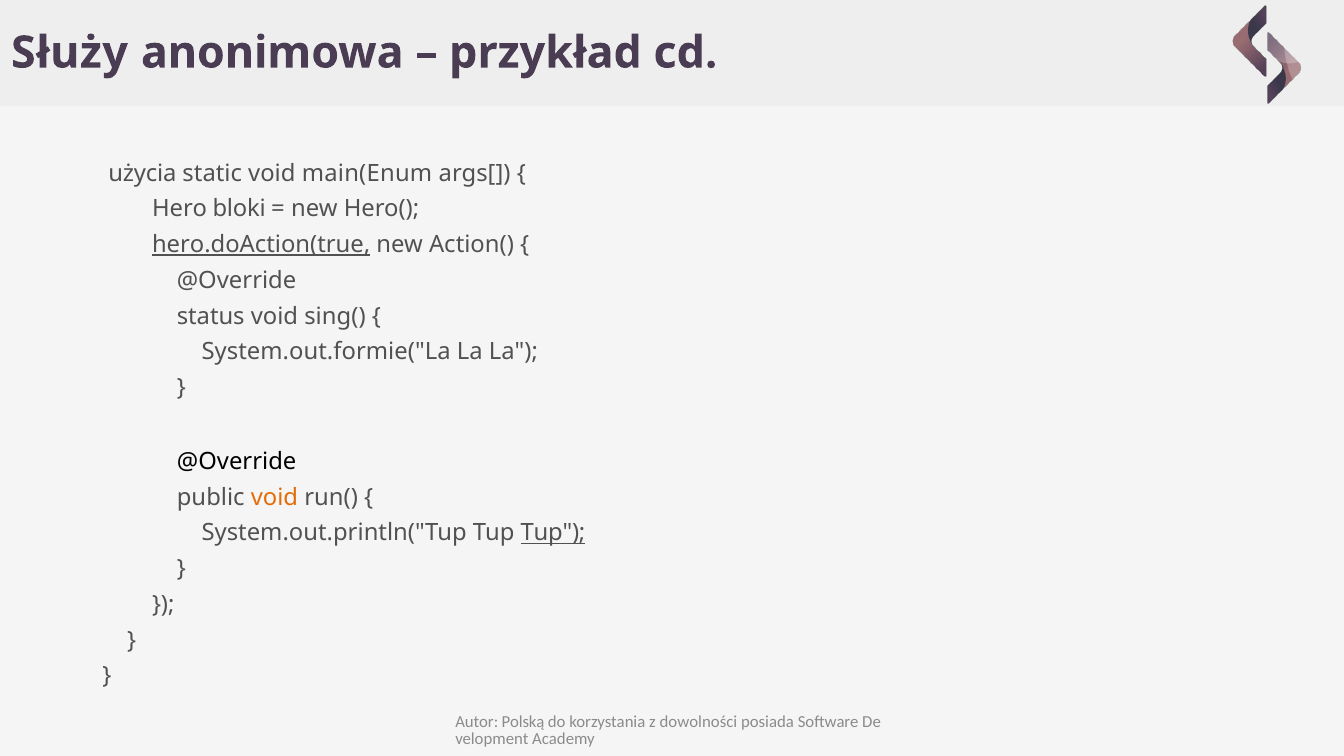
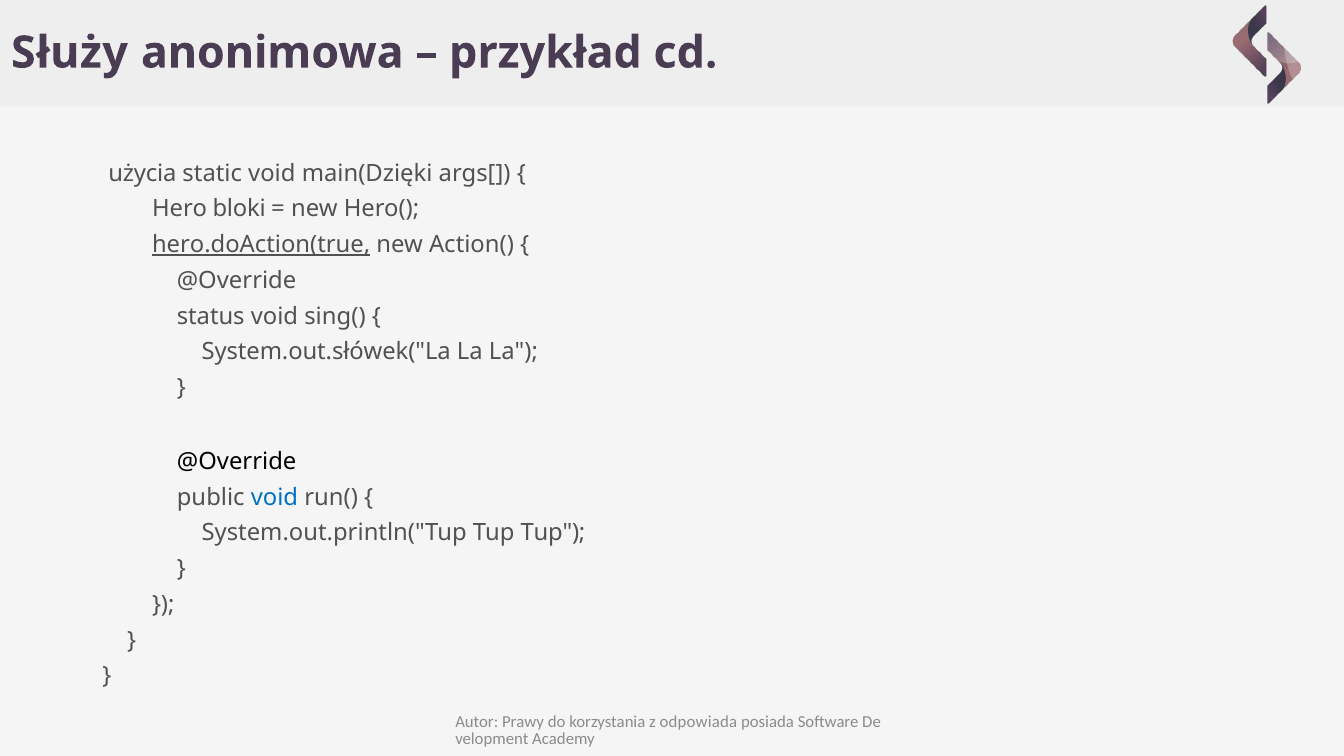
main(Enum: main(Enum -> main(Dzięki (367, 173)
System.out.formie("La: System.out.formie("La -> System.out.słówek("La (326, 352)
void colour: orange -> blue (274, 497)
Tup underline: present -> none (553, 533)
Polską: Polską -> Prawy (523, 722)
dowolności: dowolności -> odpowiada (698, 722)
